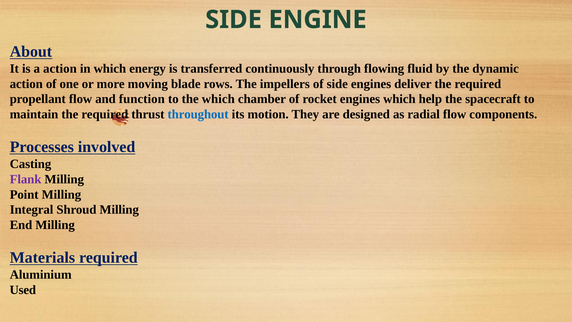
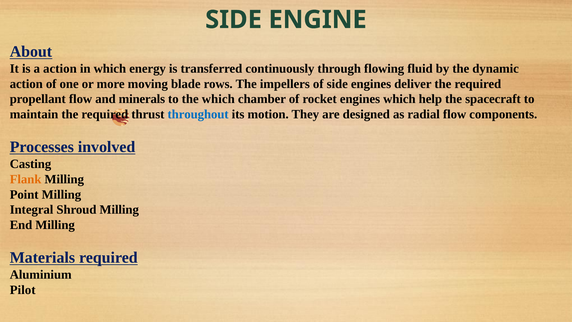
function: function -> minerals (142, 99)
Flank colour: purple -> orange (26, 179)
Used: Used -> Pilot (23, 290)
